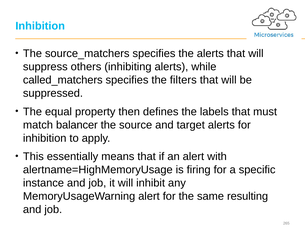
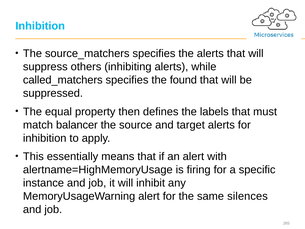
filters: filters -> found (183, 80)
resulting: resulting -> silences (247, 196)
